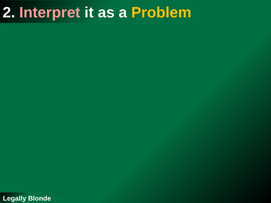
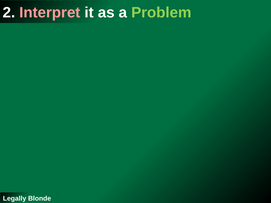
Problem colour: yellow -> light green (161, 13)
